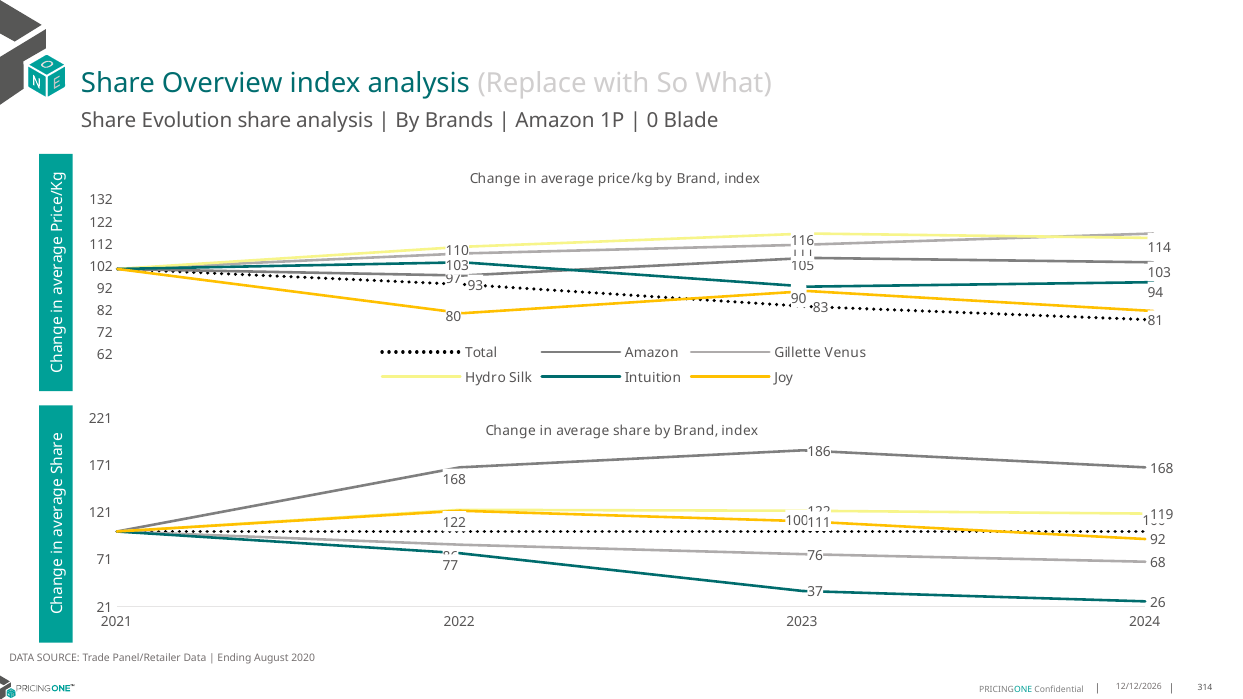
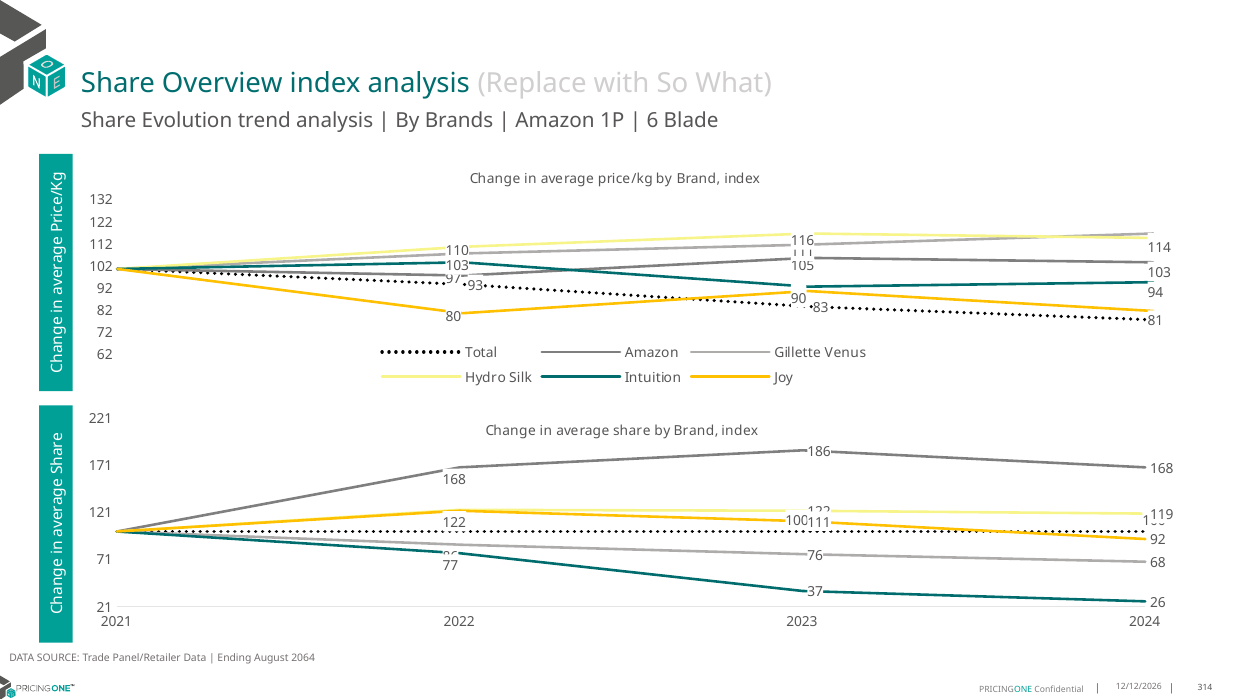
Evolution share: share -> trend (264, 121)
0: 0 -> 6 (652, 121)
2020: 2020 -> 2064 (303, 659)
